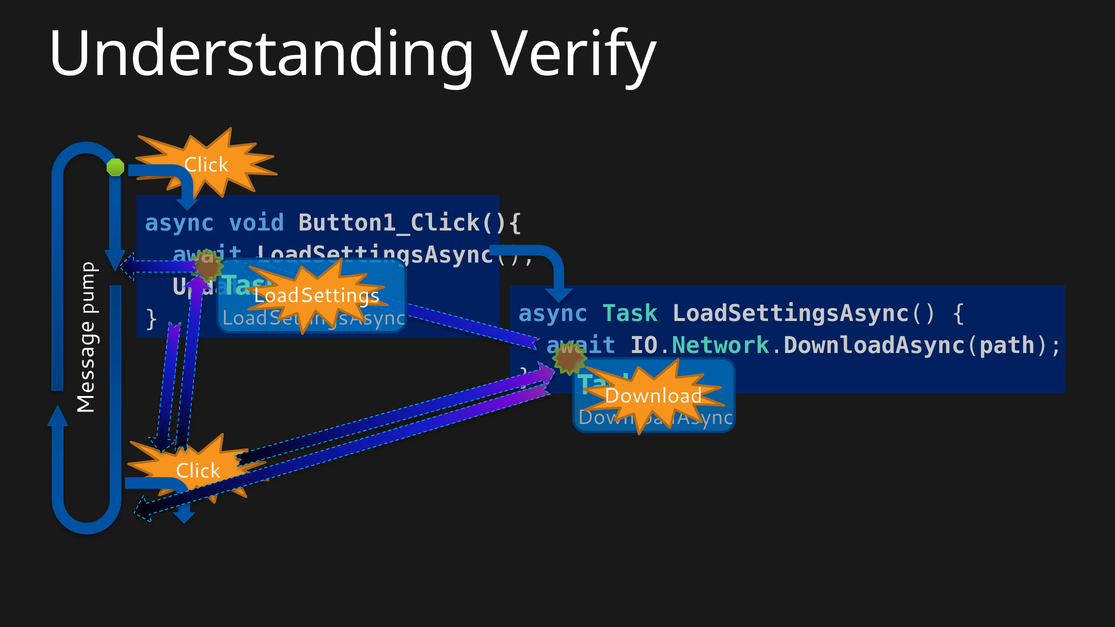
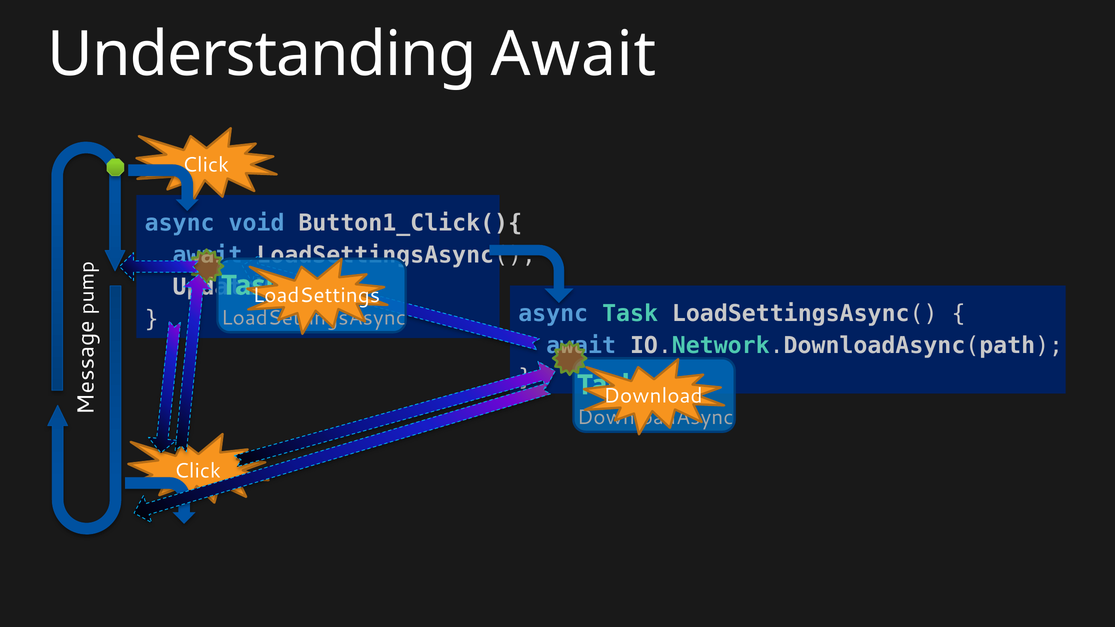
Understanding Verify: Verify -> Await (573, 54)
